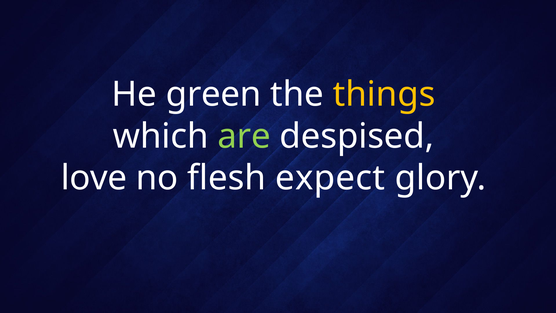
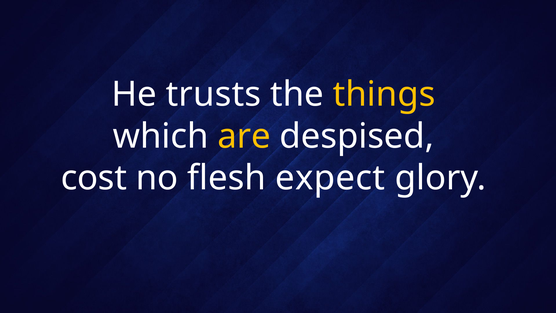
green: green -> trusts (213, 94)
are colour: light green -> yellow (244, 136)
love: love -> cost (94, 178)
